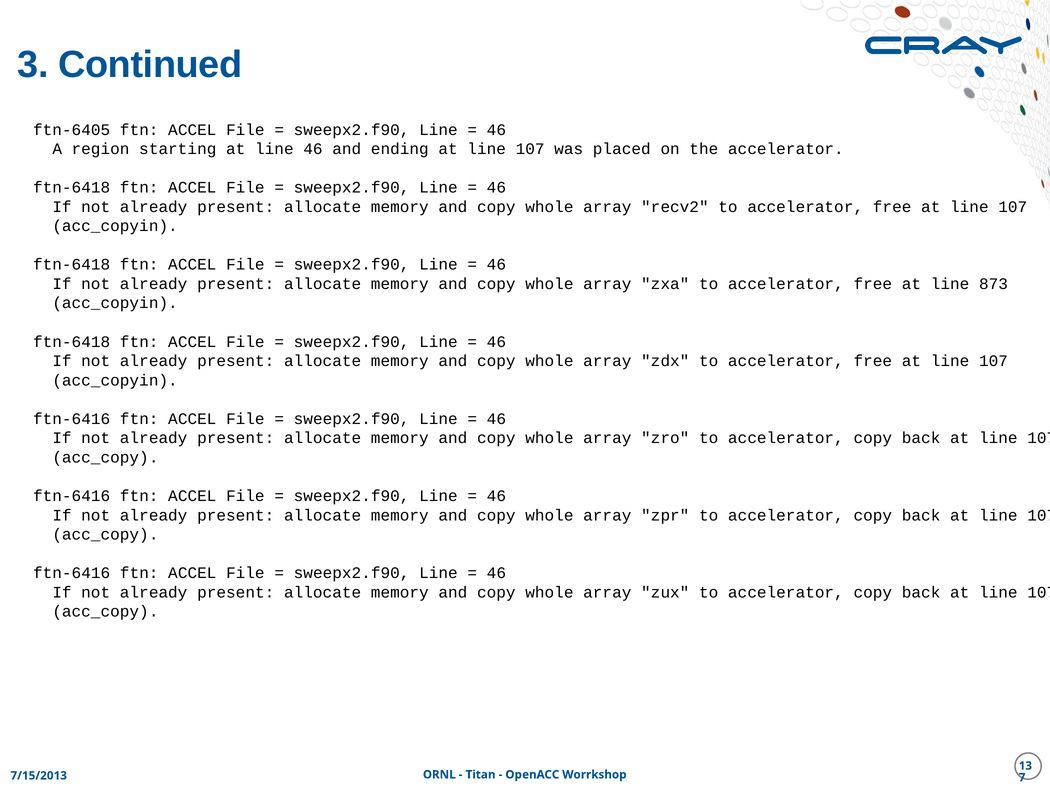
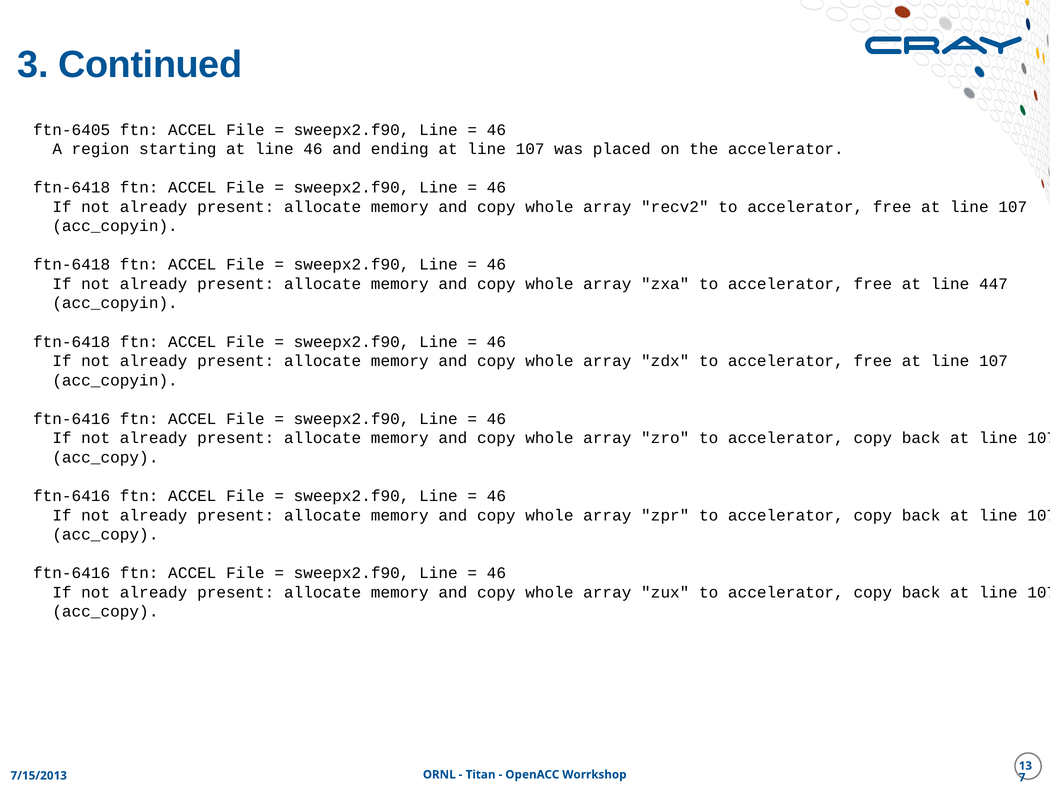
873: 873 -> 447 (993, 284)
